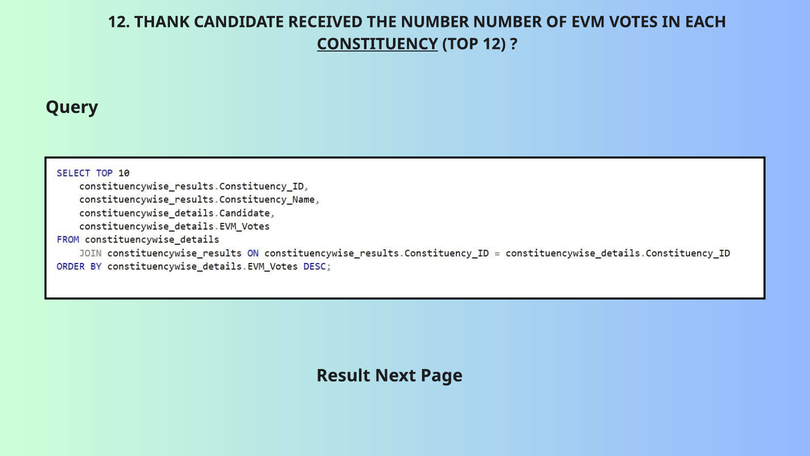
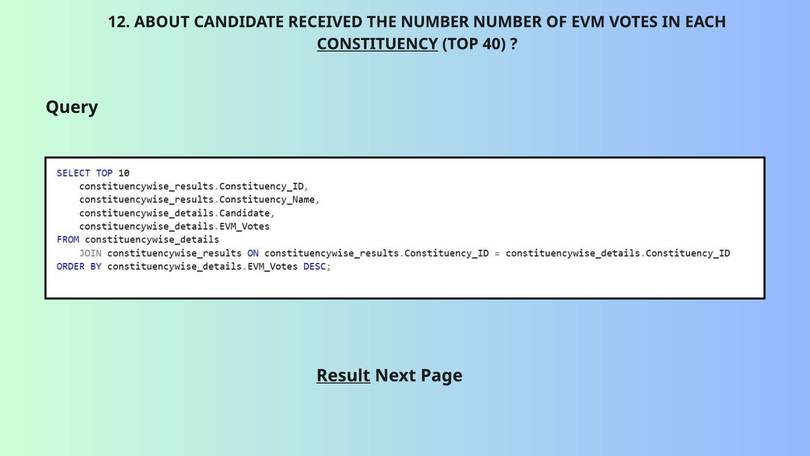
THANK: THANK -> ABOUT (162, 22)
TOP 12: 12 -> 40 (494, 44)
Result underline: none -> present (343, 375)
